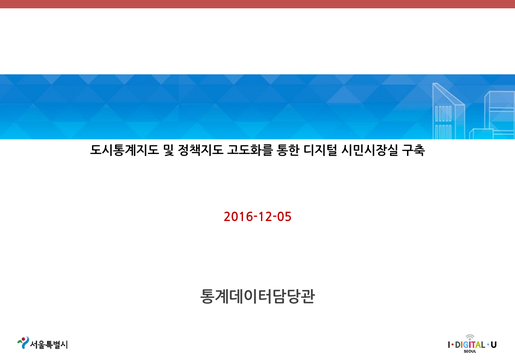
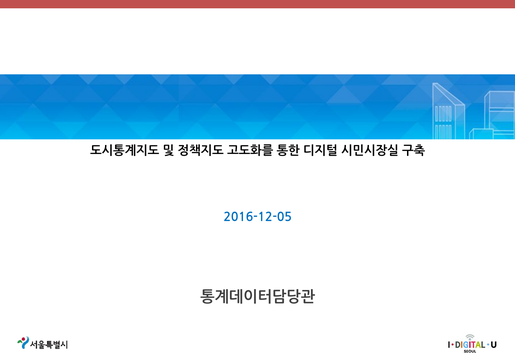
2016-12-05 colour: red -> blue (258, 217)
